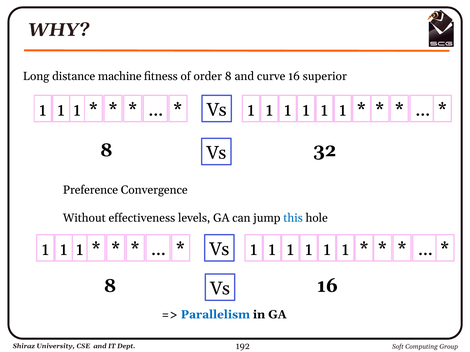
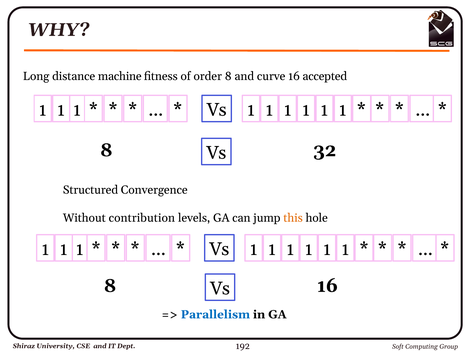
superior: superior -> accepted (325, 76)
Preference: Preference -> Structured (91, 190)
effectiveness: effectiveness -> contribution (142, 218)
this colour: blue -> orange (293, 218)
